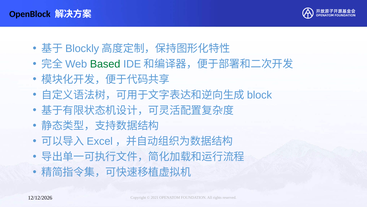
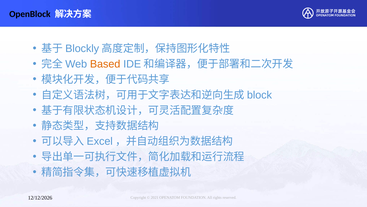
Based colour: green -> orange (105, 64)
